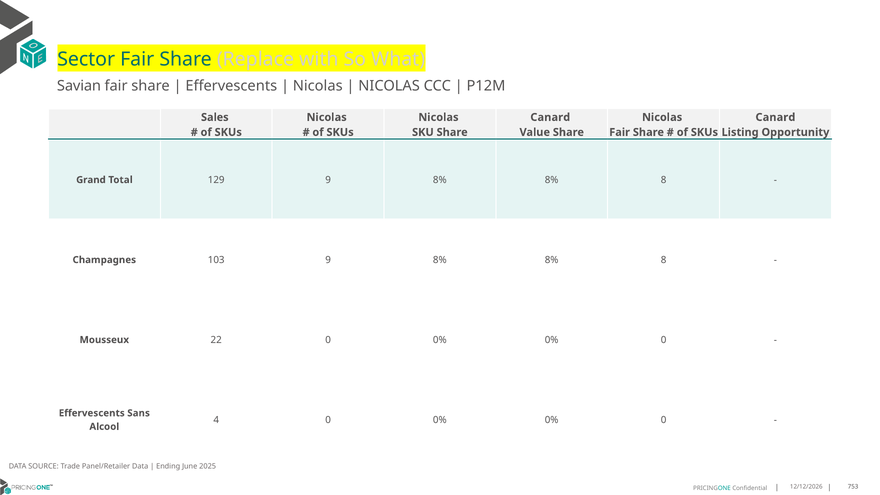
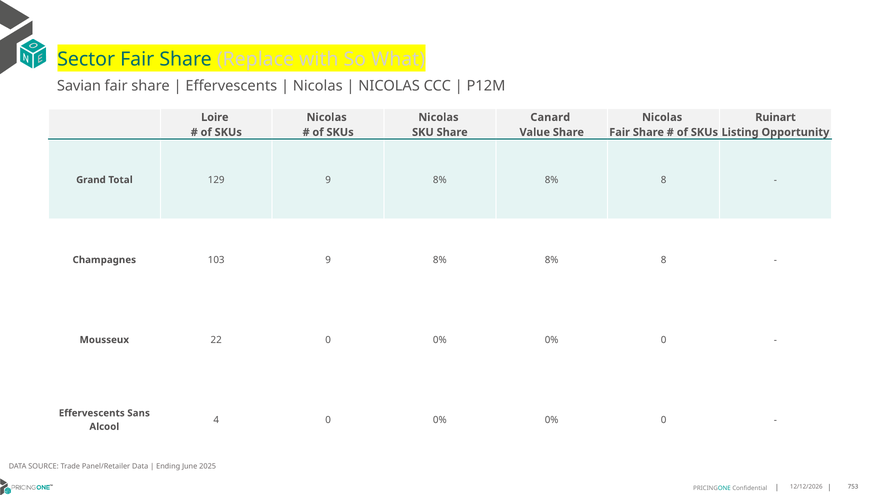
Sales: Sales -> Loire (215, 117)
Canard: Canard -> Ruinart (775, 117)
